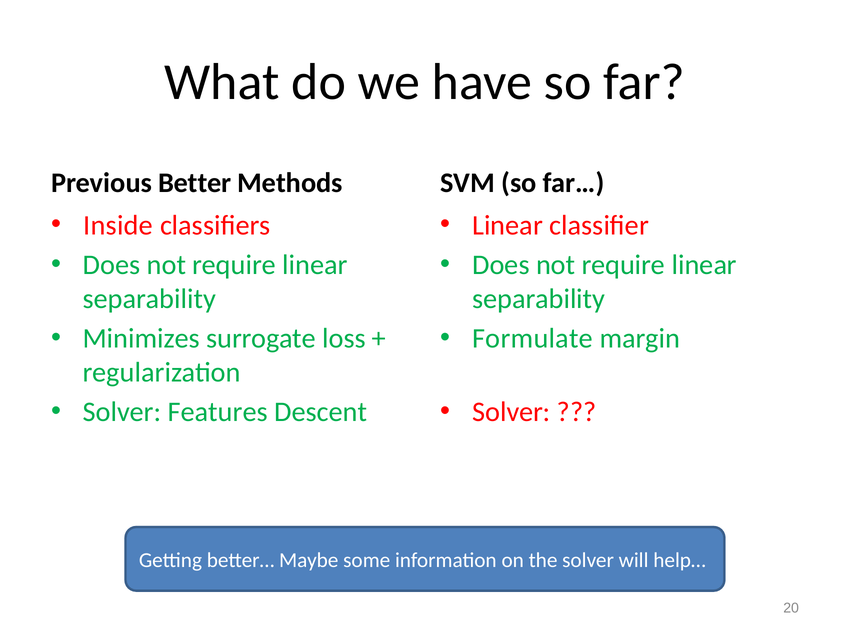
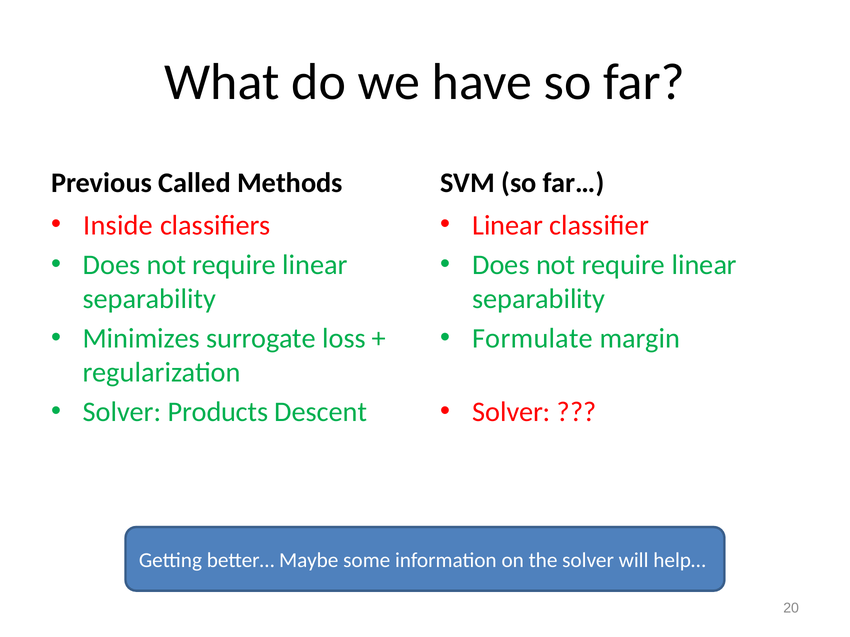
Better: Better -> Called (195, 183)
Features: Features -> Products (218, 412)
